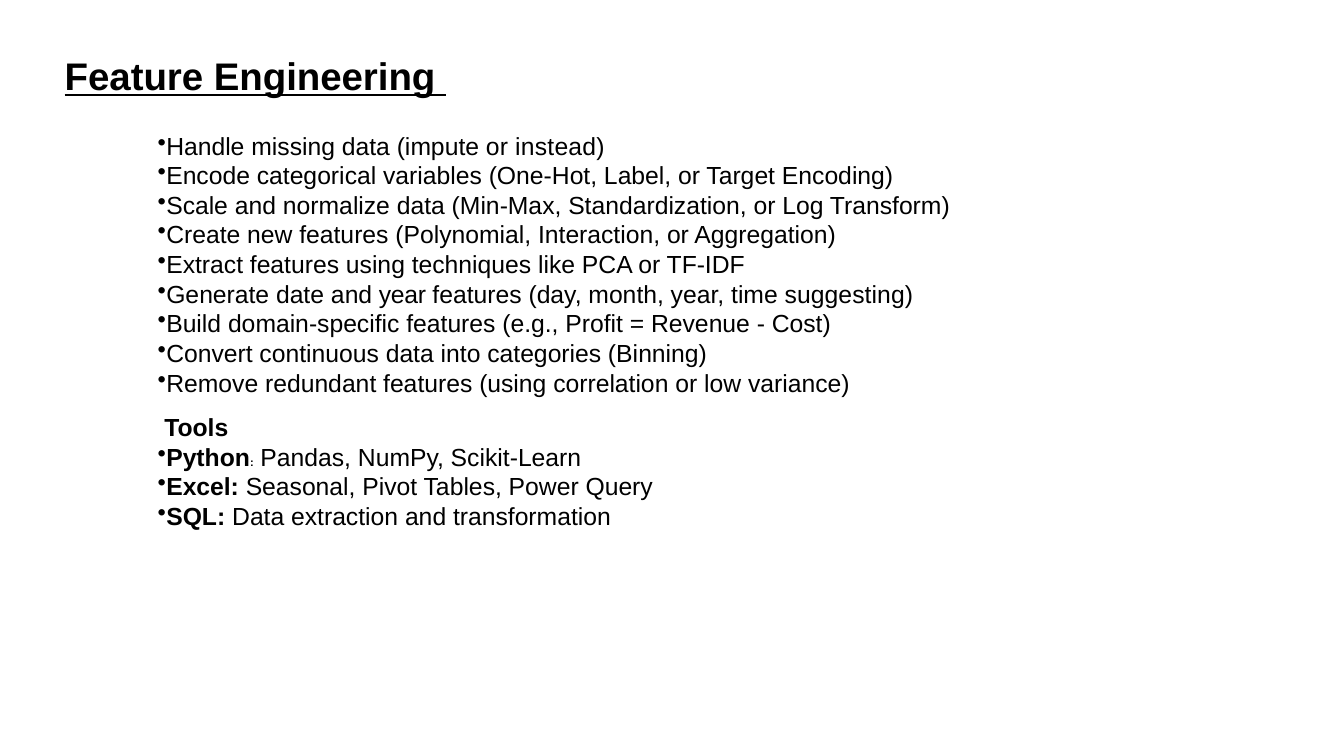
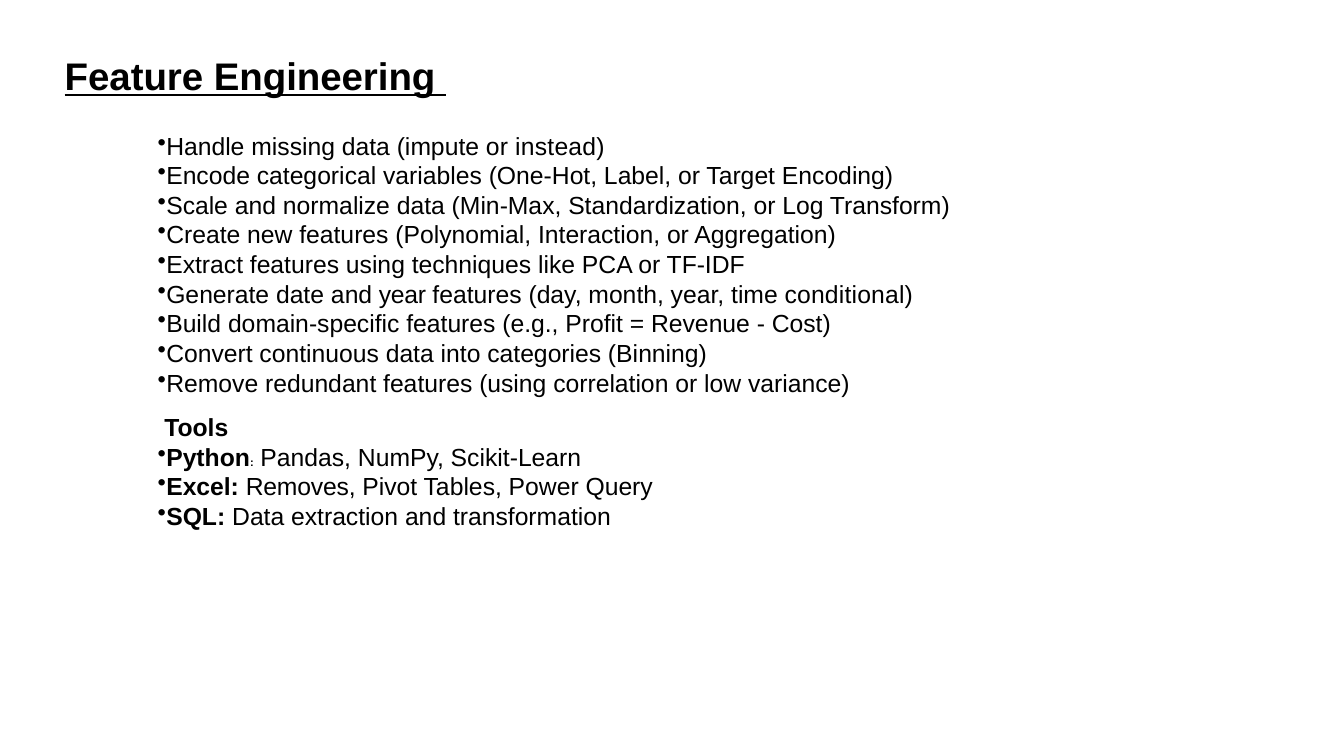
suggesting: suggesting -> conditional (849, 295)
Seasonal: Seasonal -> Removes (301, 488)
